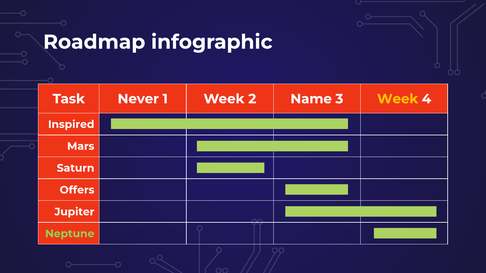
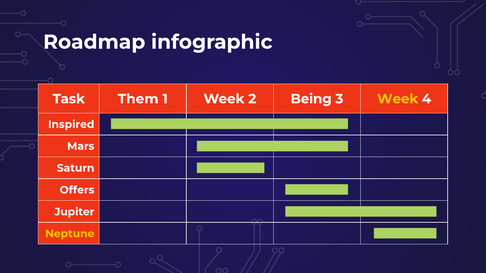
Never: Never -> Them (138, 99)
Name: Name -> Being (311, 99)
Neptune colour: light green -> yellow (70, 234)
